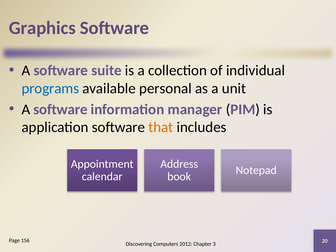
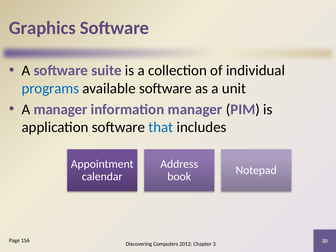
available personal: personal -> software (166, 88)
software: software -> manager (60, 109)
that colour: orange -> blue (161, 127)
